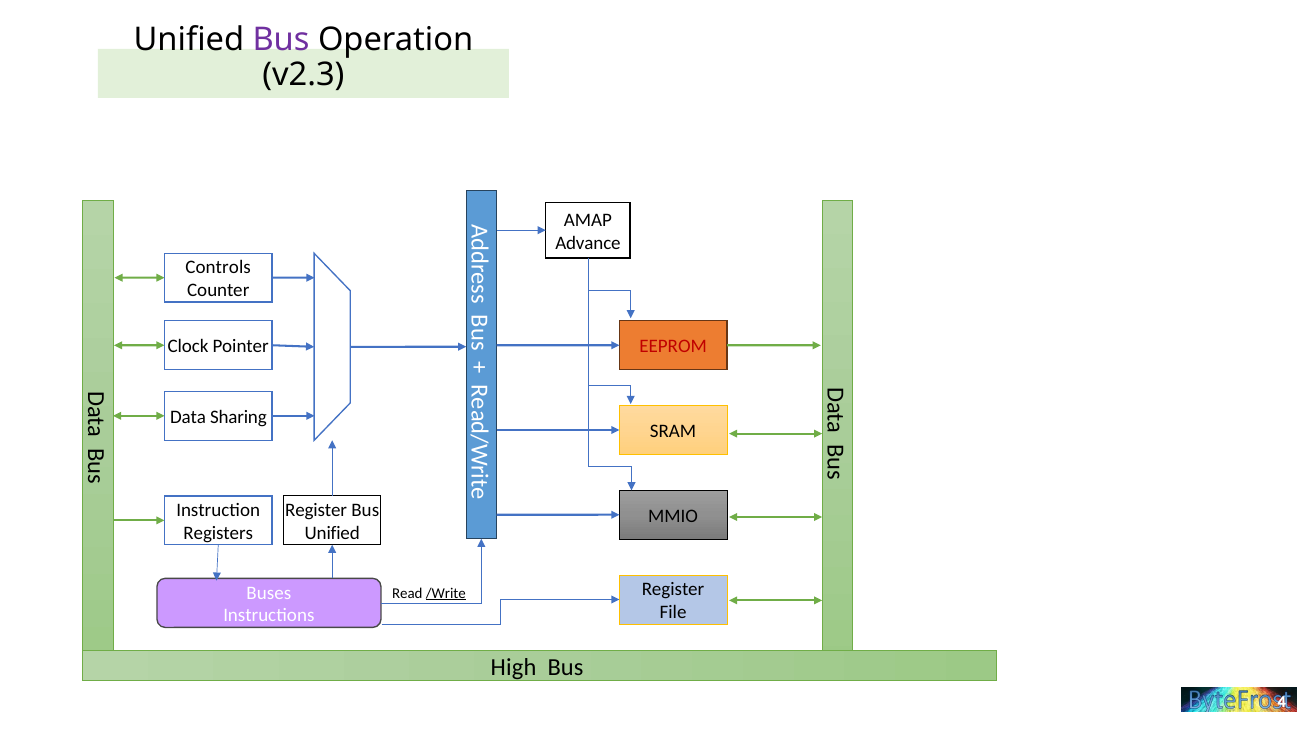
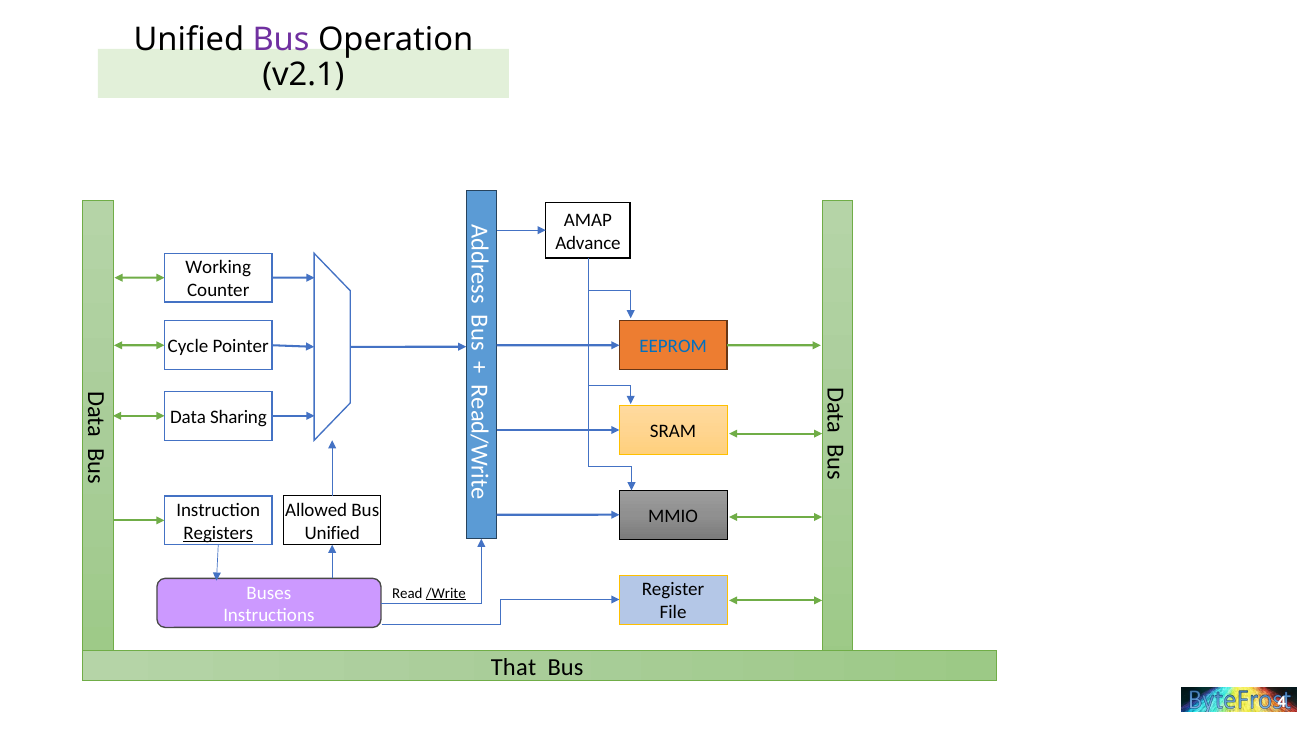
v2.3: v2.3 -> v2.1 (303, 75)
Controls: Controls -> Working (218, 268)
Clock: Clock -> Cycle (188, 347)
EEPROM colour: red -> blue (673, 347)
Register: Register -> Allowed (316, 510)
Registers underline: none -> present (218, 533)
High: High -> That (514, 667)
